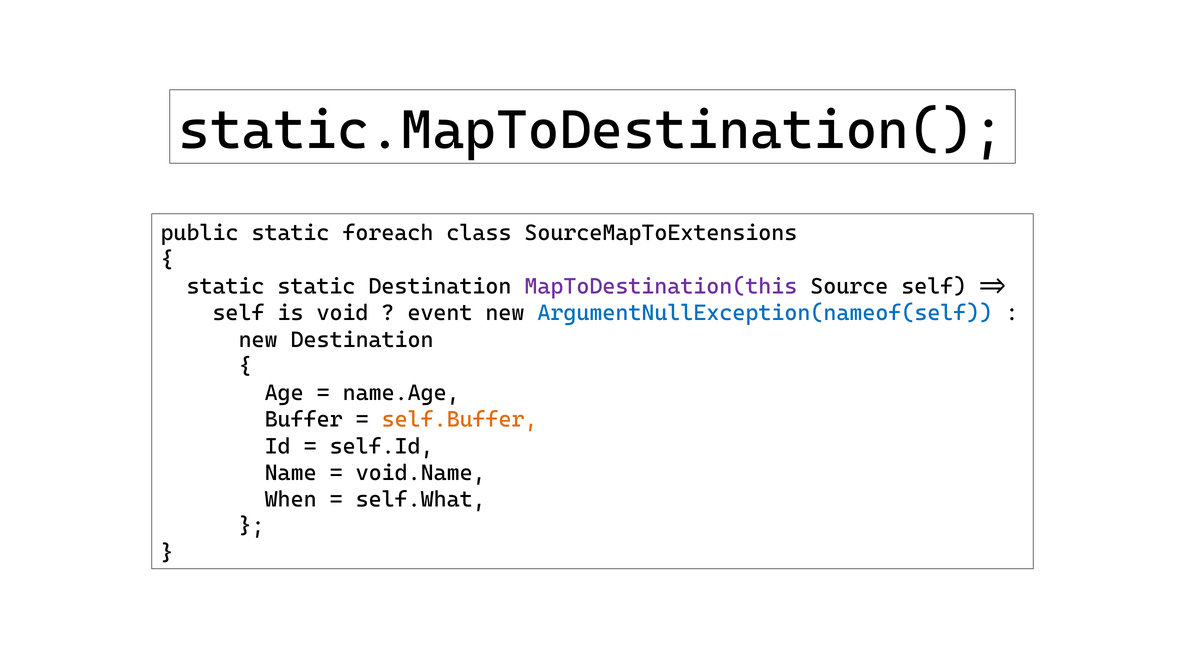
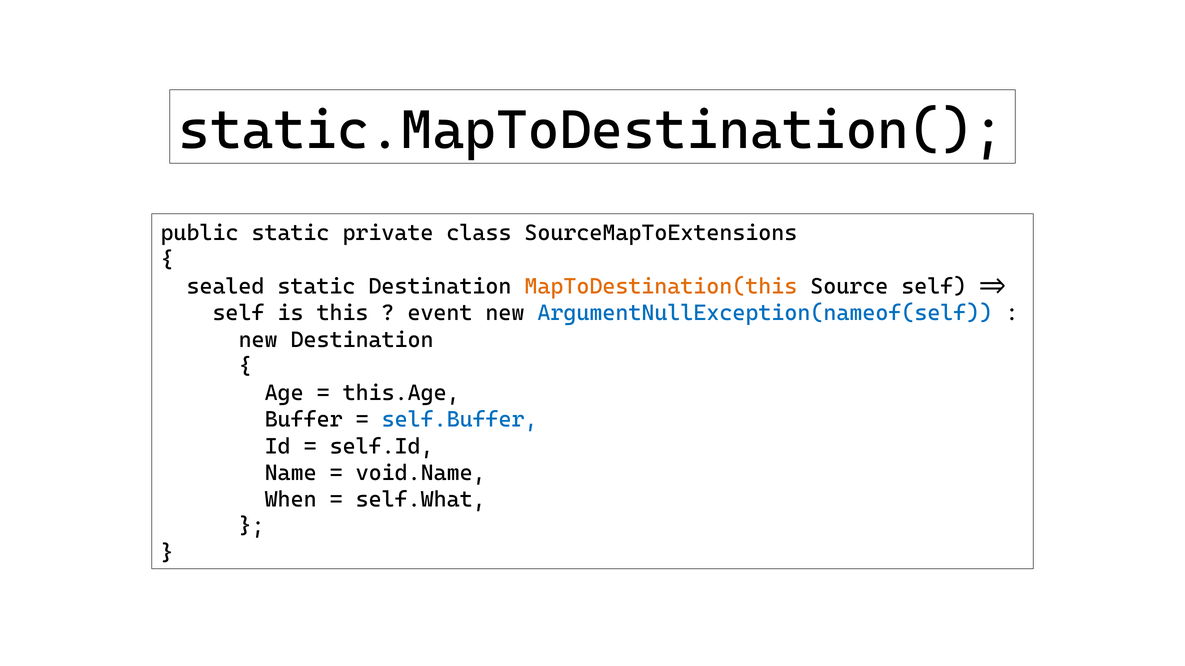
foreach: foreach -> private (388, 233)
static: static -> sealed (225, 287)
MapToDestination(this colour: purple -> orange (661, 287)
void: void -> this (343, 313)
name.Age: name.Age -> this.Age (401, 393)
self.Buffer colour: orange -> blue (460, 420)
